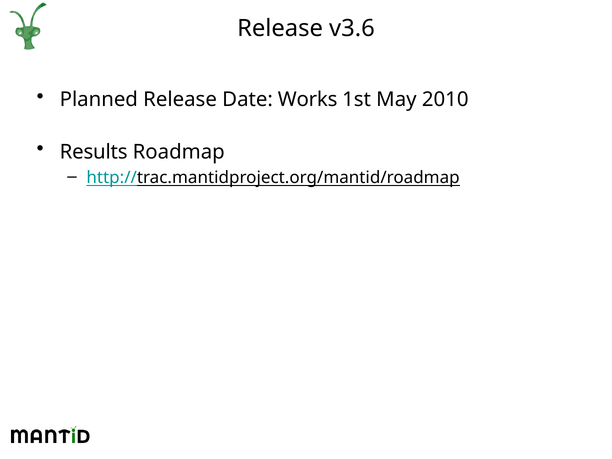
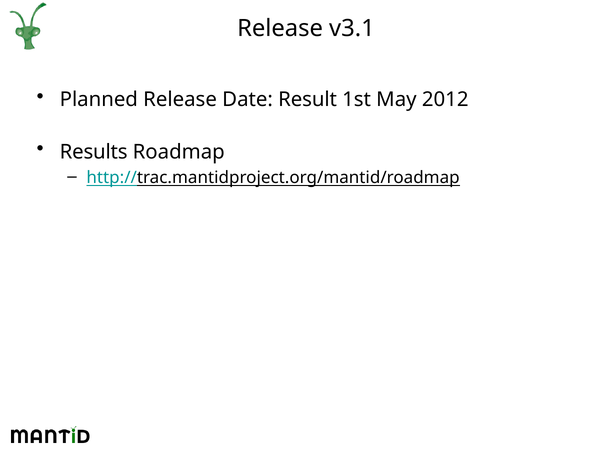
v3.6: v3.6 -> v3.1 (352, 28)
Works: Works -> Result (308, 100)
2010: 2010 -> 2012 (445, 100)
